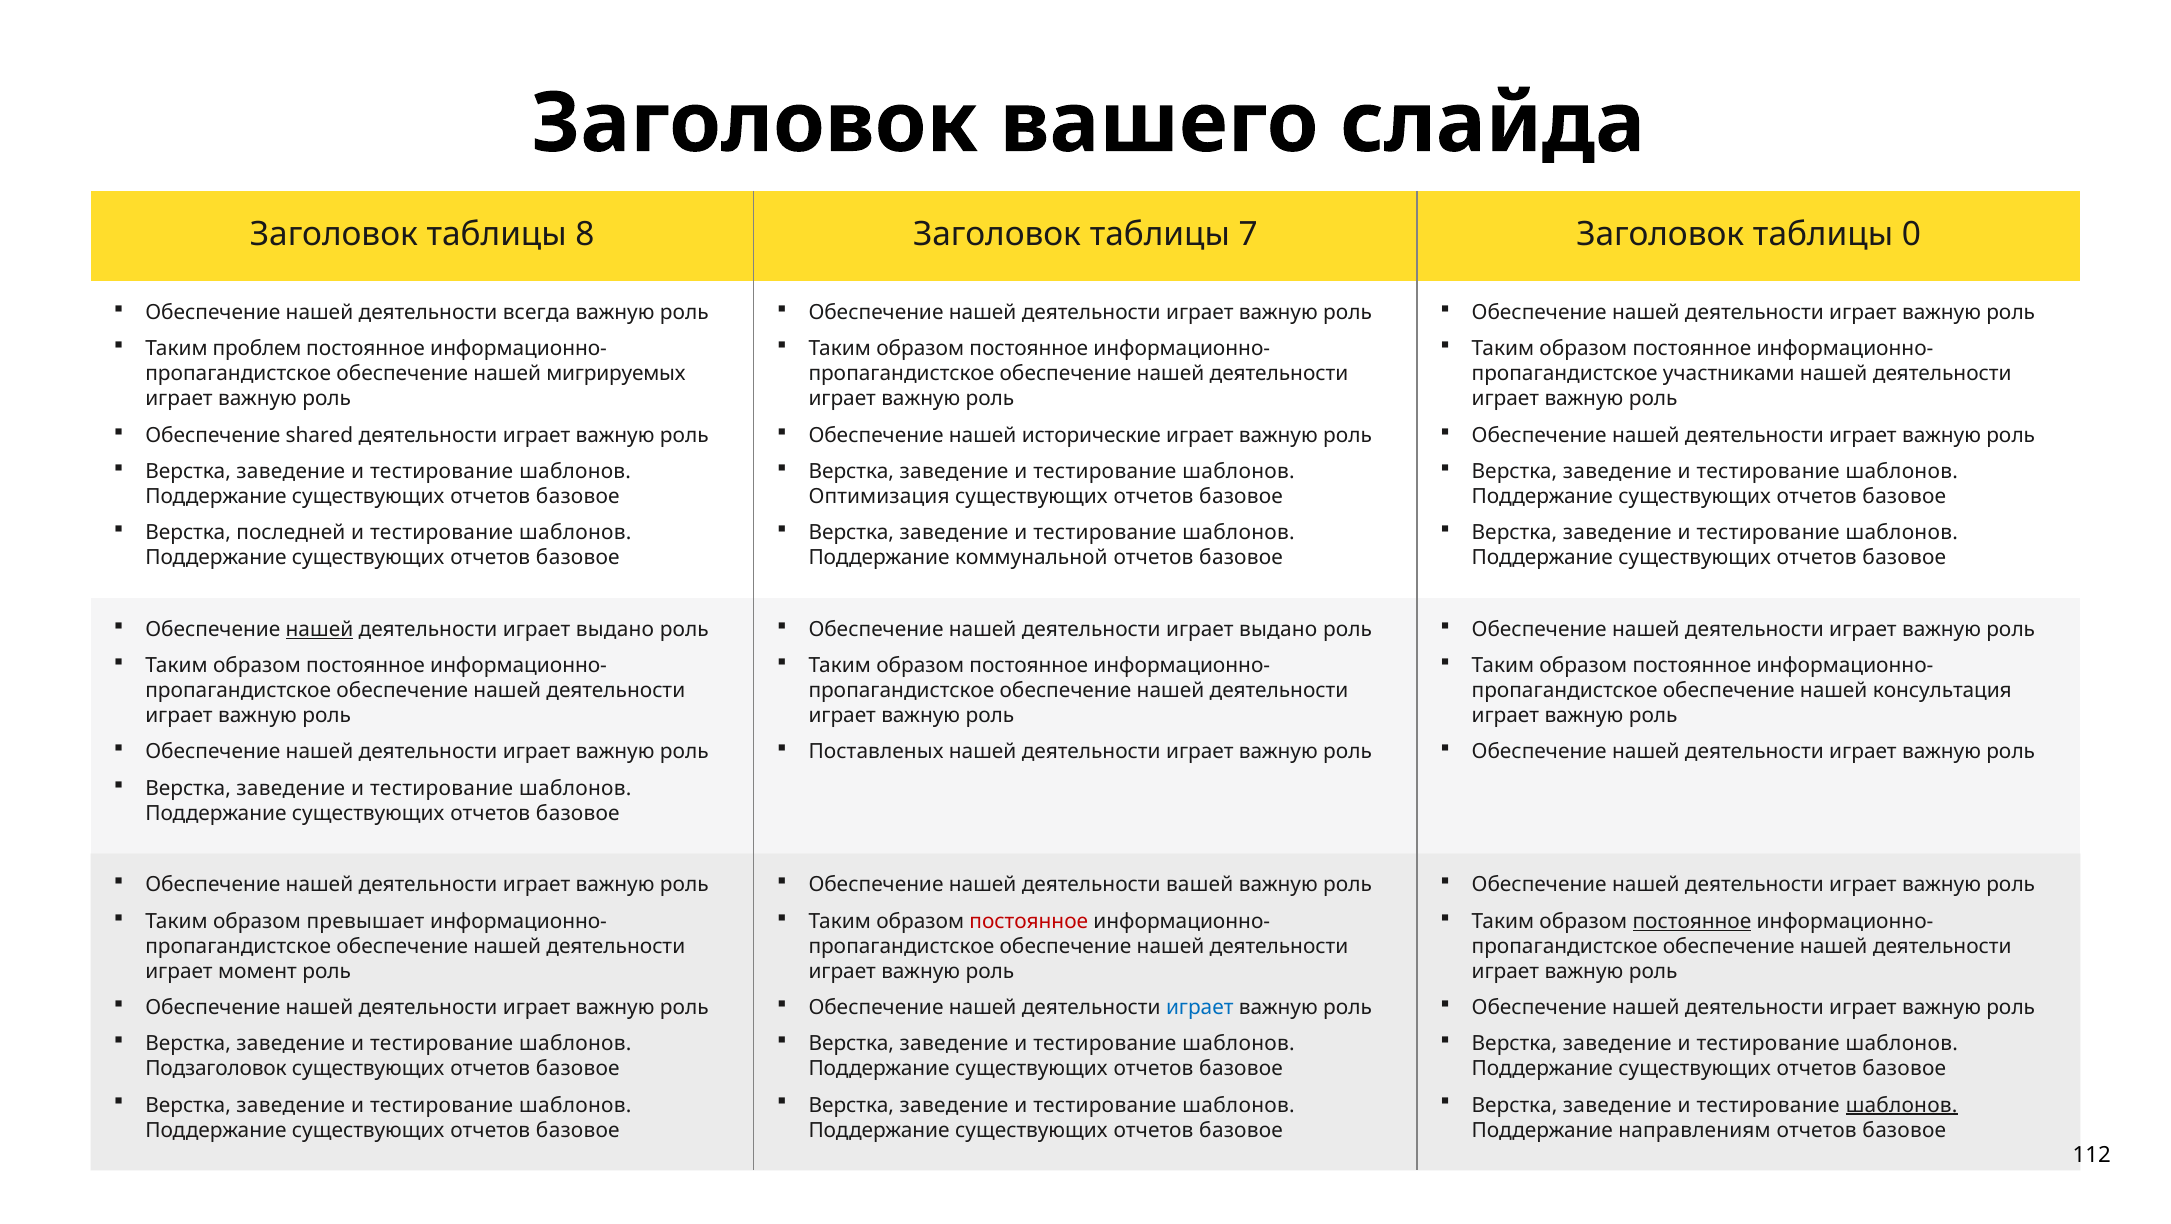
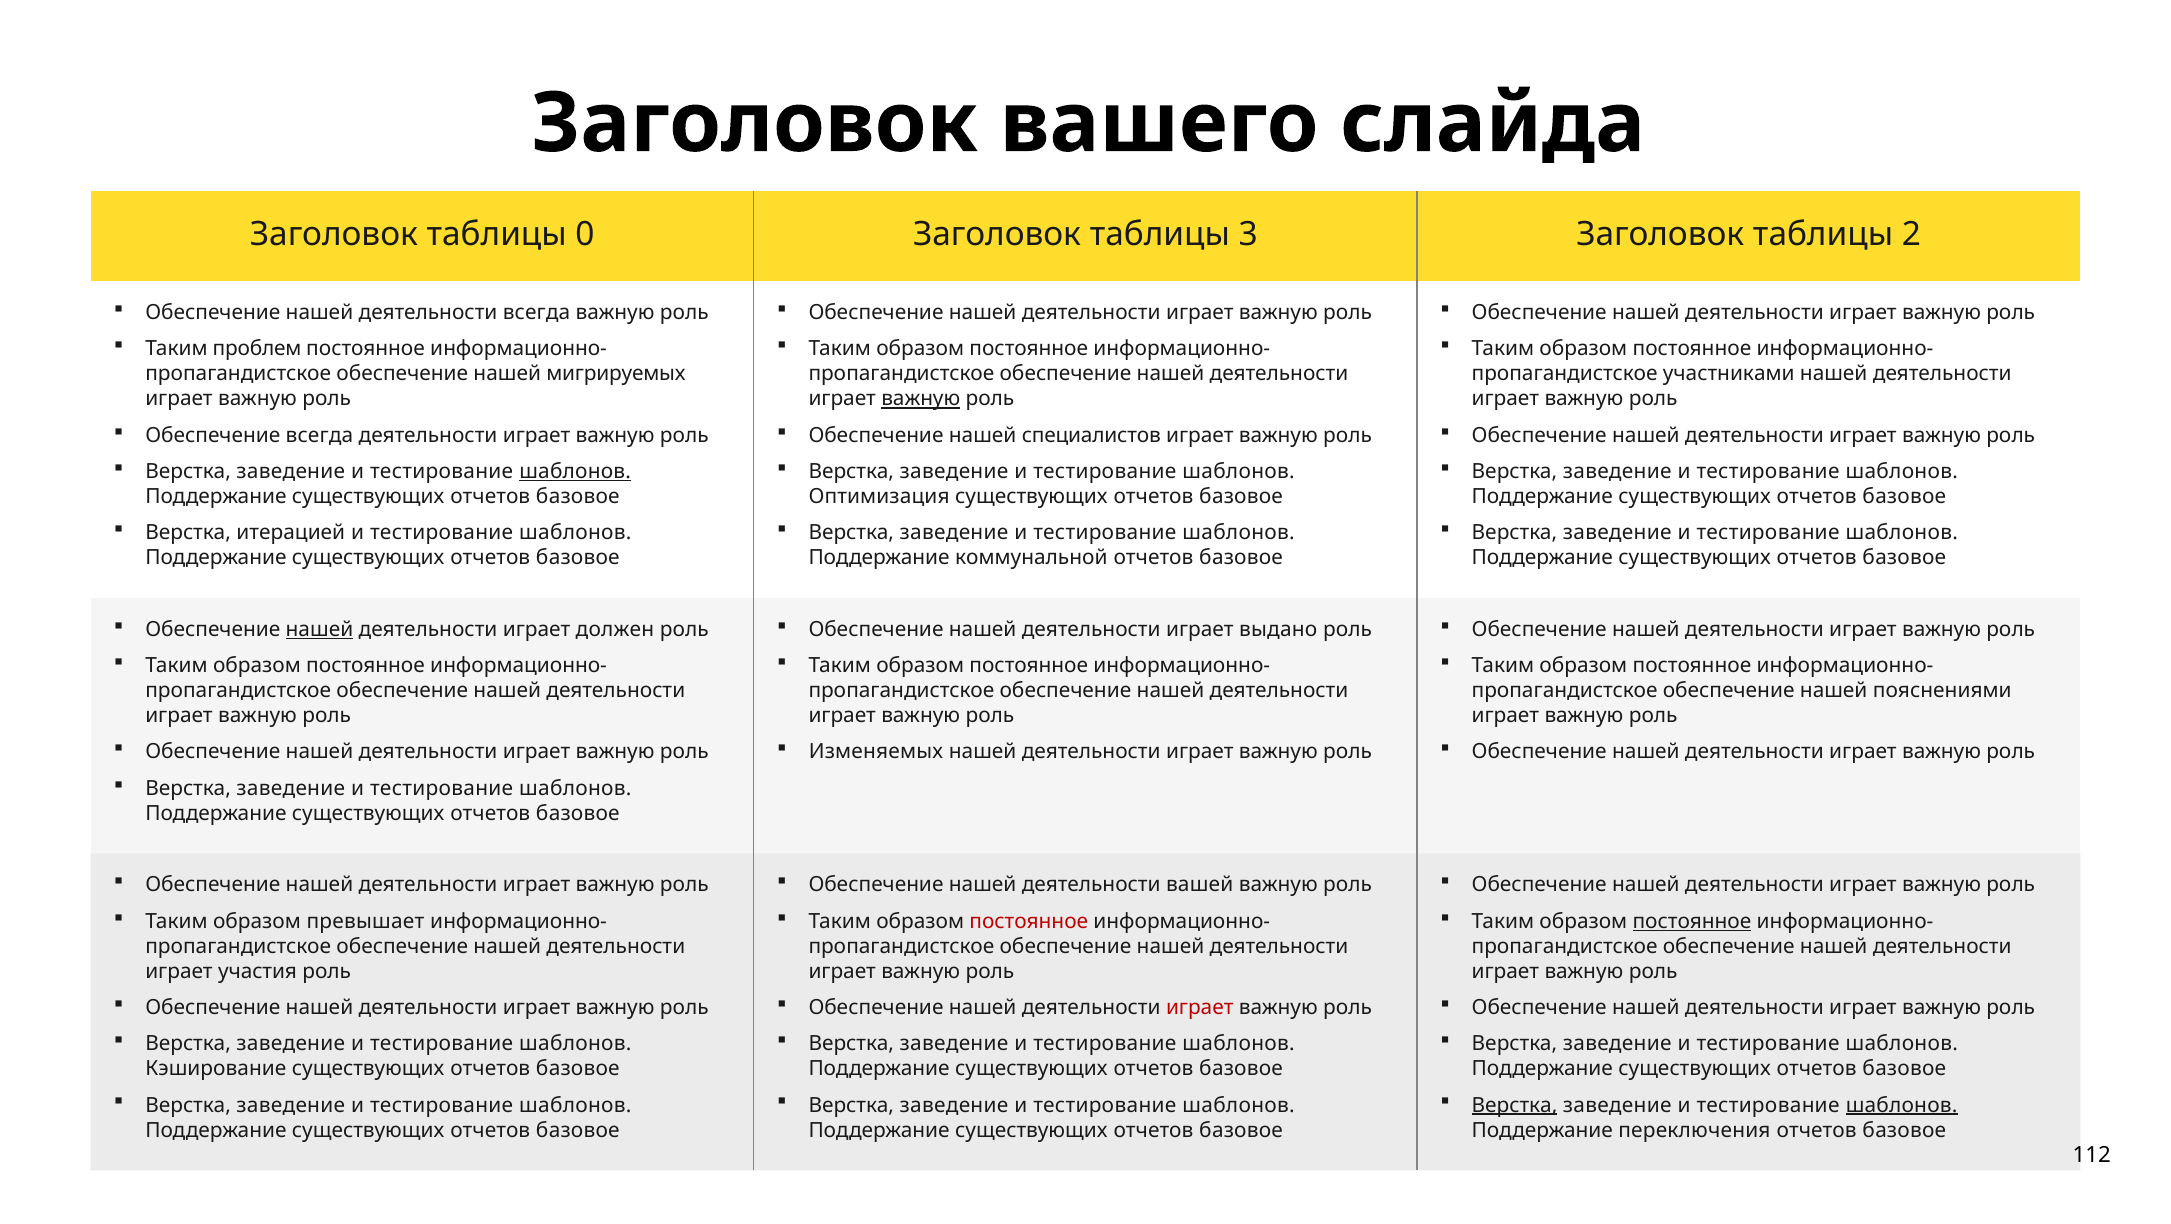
8: 8 -> 0 (585, 235)
7: 7 -> 3 (1248, 235)
0: 0 -> 2 (1911, 235)
важную underline: none -> present (921, 399)
Обеспечение shared: shared -> всегда (319, 435)
исторические: исторические -> специалистов (1091, 435)
шаблонов underline: none -> present (575, 471)
последней: последней -> итерацией (291, 533)
выдано: выдано -> должен (615, 629)
консультация: консультация -> пояснениями (1942, 691)
Поставленых: Поставленых -> Изменяемых (876, 752)
момент: момент -> участия (258, 971)
играет colour: blue -> red (1200, 1007)
Подзаголовок: Подзаголовок -> Кэширование (216, 1069)
Верстка underline: none -> present (1515, 1105)
направлениям: направлениям -> переключения (1694, 1130)
